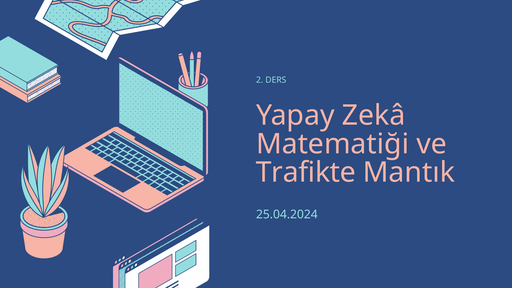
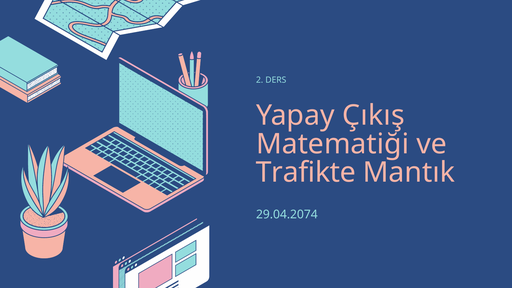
Zekâ: Zekâ -> Çıkış (374, 116)
25.04.2024: 25.04.2024 -> 29.04.2074 (287, 215)
